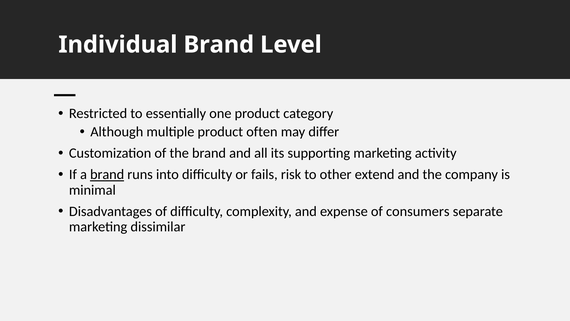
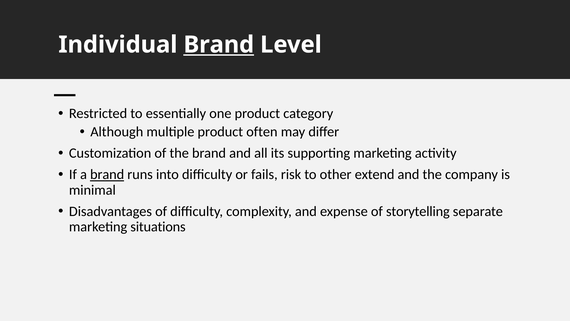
Brand underline: none -> present (219, 45)
consumers: consumers -> storytelling (418, 211)
dissimilar: dissimilar -> situations (158, 226)
